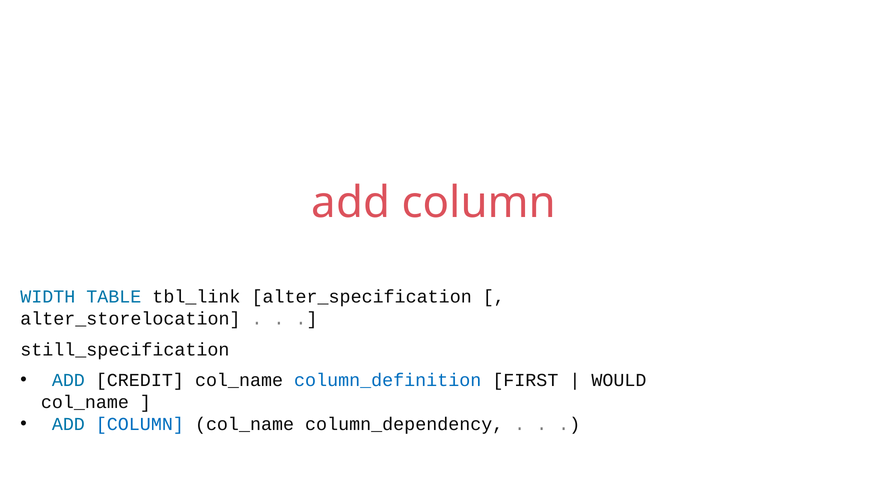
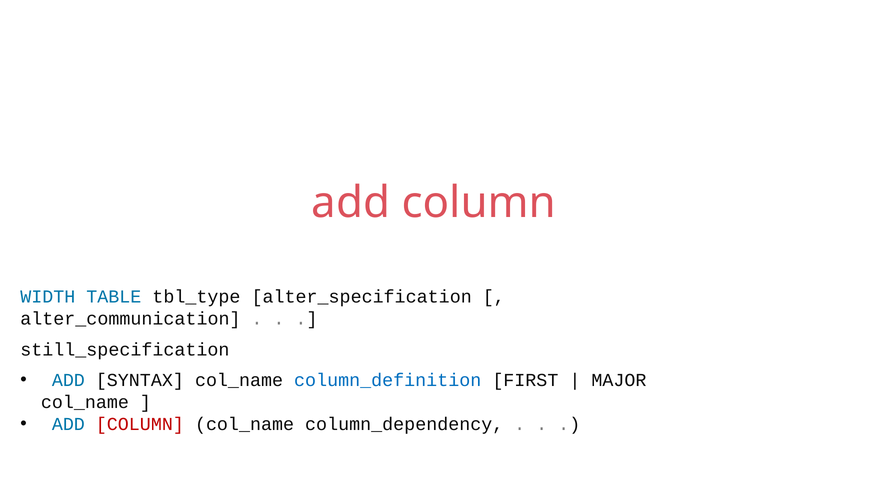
tbl_link: tbl_link -> tbl_type (196, 297)
alter_storelocation: alter_storelocation -> alter_communication (130, 319)
CREDIT: CREDIT -> SYNTAX (140, 381)
WOULD: WOULD -> MAJOR (619, 381)
COLUMN colour: blue -> red (140, 425)
